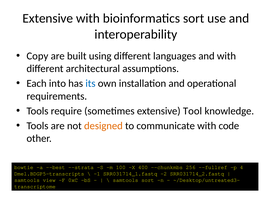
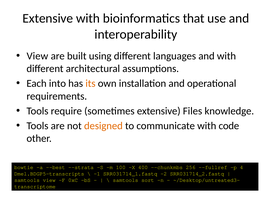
bioinformatics sort: sort -> that (194, 18)
Copy: Copy -> View (37, 56)
its colour: blue -> orange (90, 83)
Tool: Tool -> Files (193, 111)
